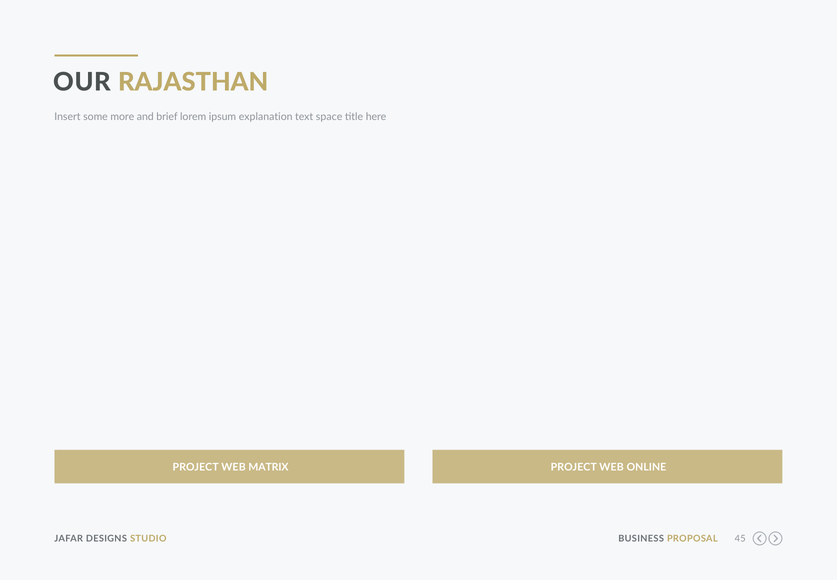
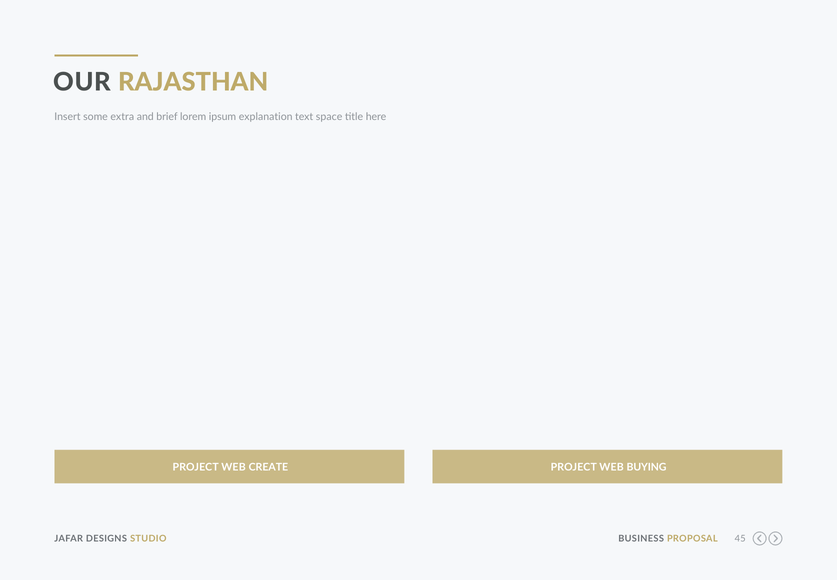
more: more -> extra (122, 116)
MATRIX: MATRIX -> CREATE (268, 467)
ONLINE: ONLINE -> BUYING (647, 467)
